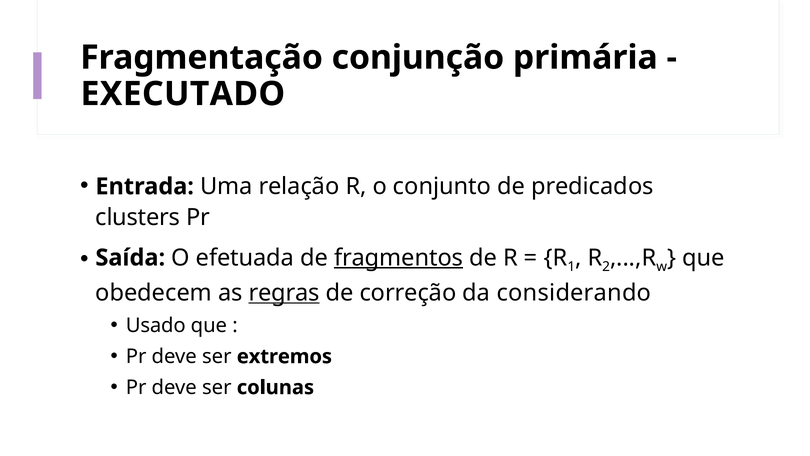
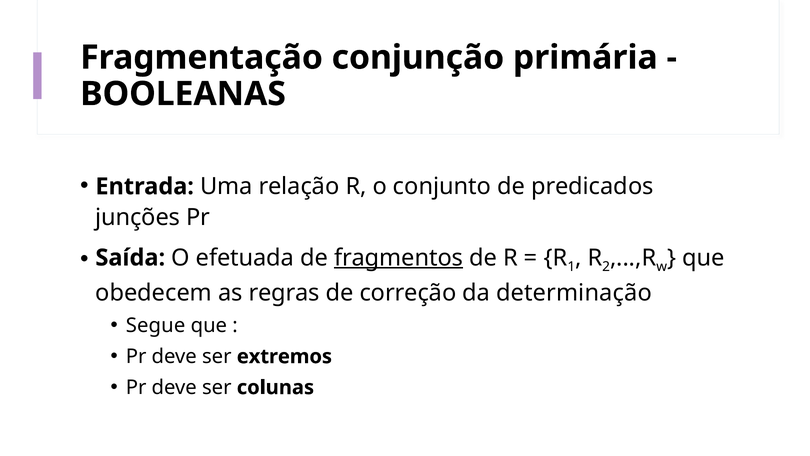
EXECUTADO: EXECUTADO -> BOOLEANAS (183, 94)
clusters: clusters -> junções (138, 218)
regras underline: present -> none (284, 293)
considerando: considerando -> determinação (574, 293)
Usado: Usado -> Segue (156, 325)
